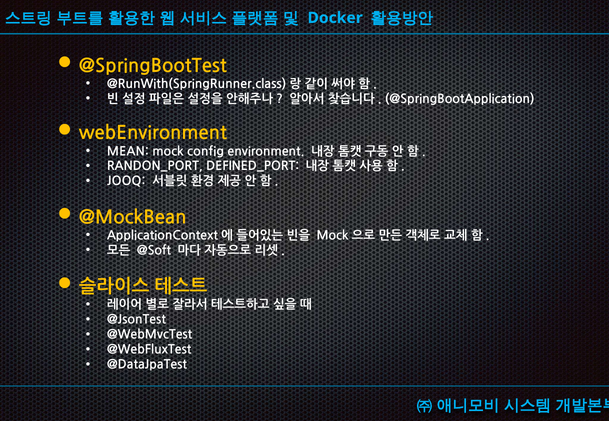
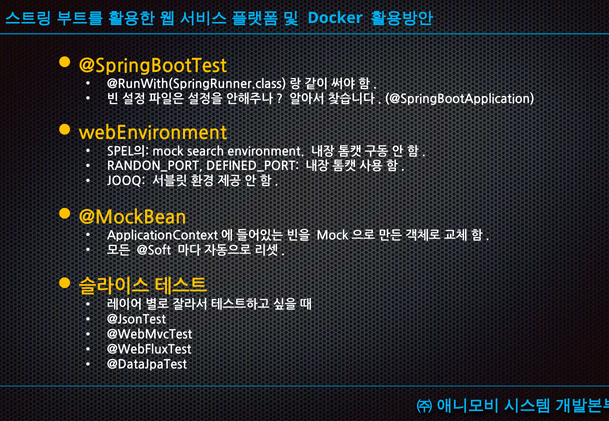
MEAN: MEAN -> SPEL의 (128, 152)
config: config -> search (206, 152)
